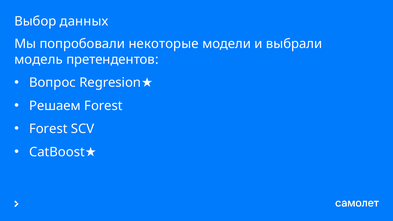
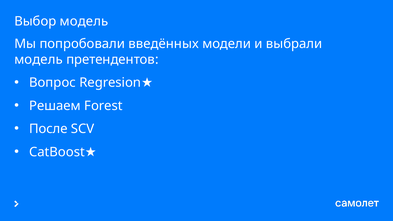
Выбор данных: данных -> модель (84, 21)
некоторые: некоторые -> введённых (164, 44)
Forest: Forest -> После (48, 129)
